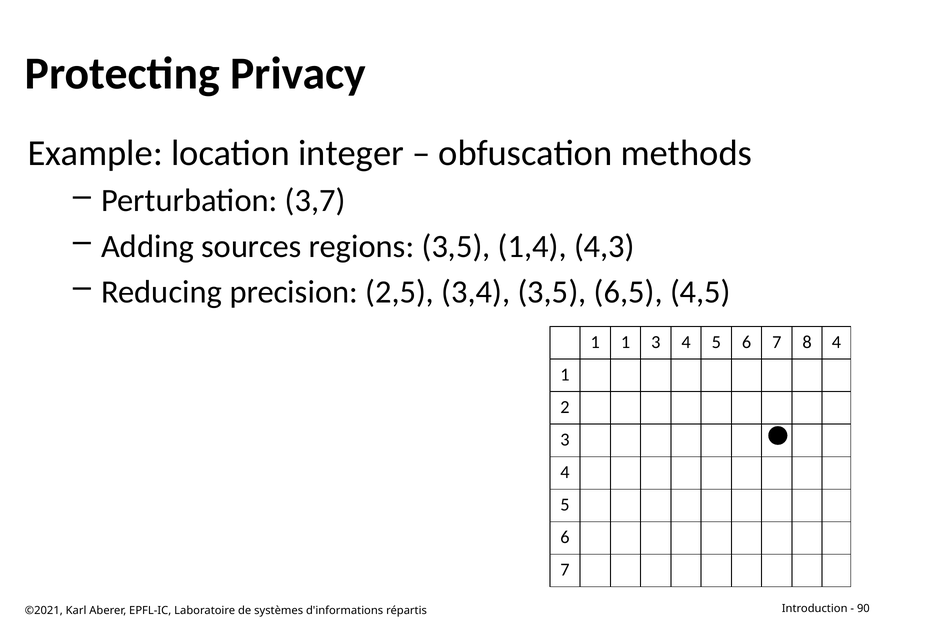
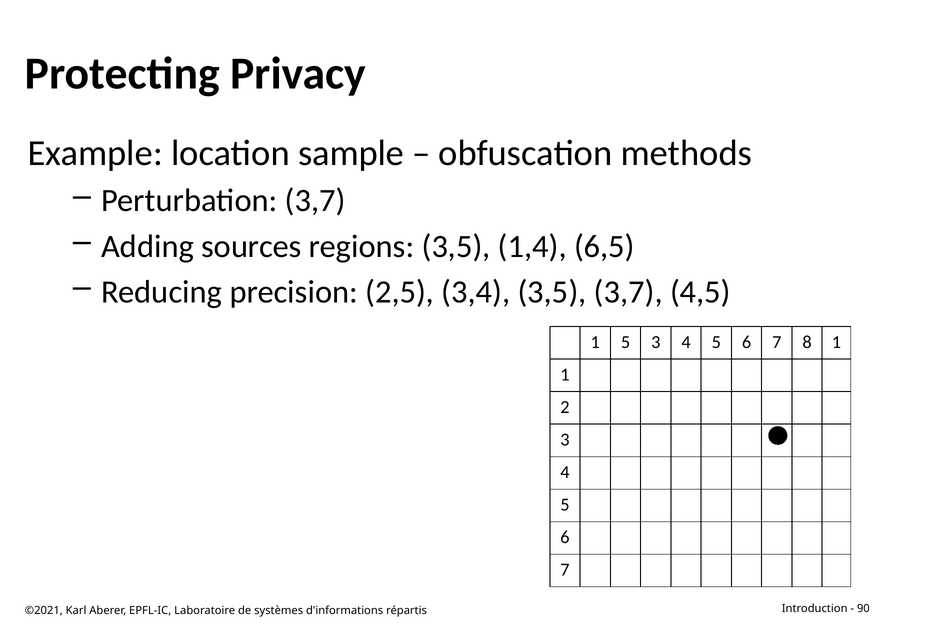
integer: integer -> sample (351, 153)
4,3: 4,3 -> 6,5 (604, 246)
3,5 6,5: 6,5 -> 3,7 (628, 292)
1 1: 1 -> 5 (626, 342)
8 4: 4 -> 1 (836, 342)
